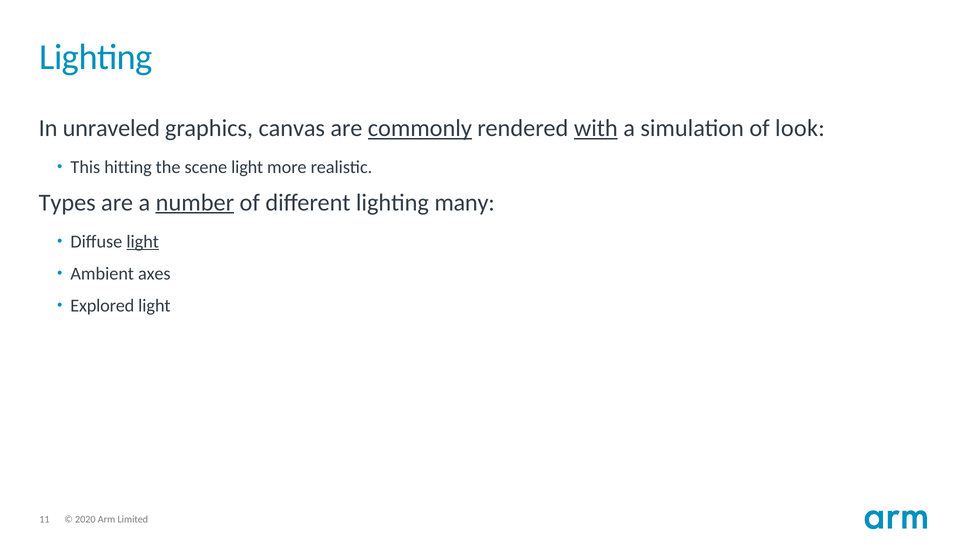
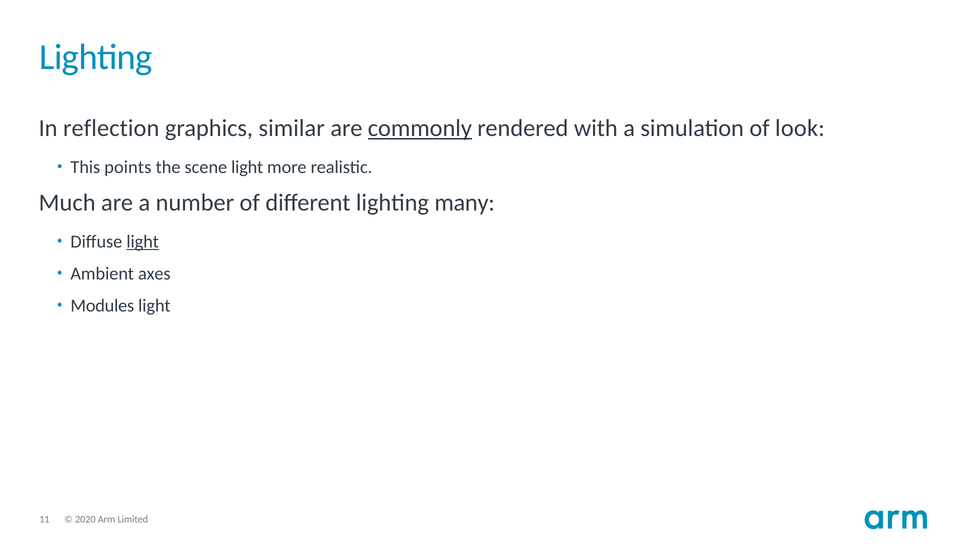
unraveled: unraveled -> reflection (111, 128)
canvas: canvas -> similar (292, 128)
with underline: present -> none (596, 128)
hitting: hitting -> points (128, 167)
Types: Types -> Much (67, 202)
number underline: present -> none (195, 202)
Explored: Explored -> Modules (102, 305)
